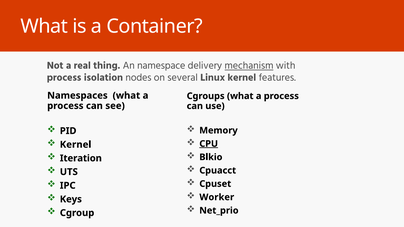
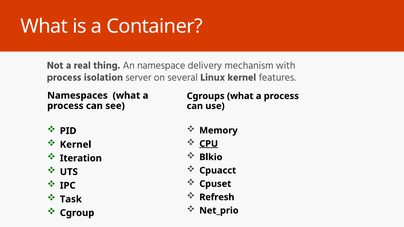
mechanism underline: present -> none (249, 66)
nodes: nodes -> server (138, 78)
Worker: Worker -> Refresh (217, 197)
Keys: Keys -> Task (71, 199)
